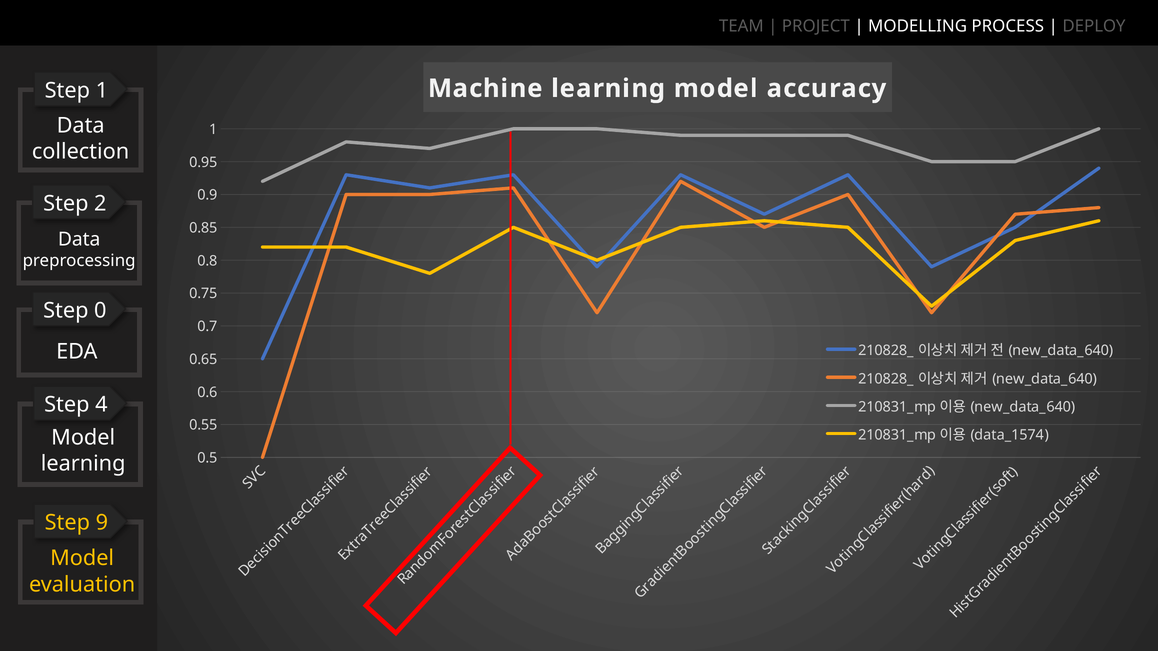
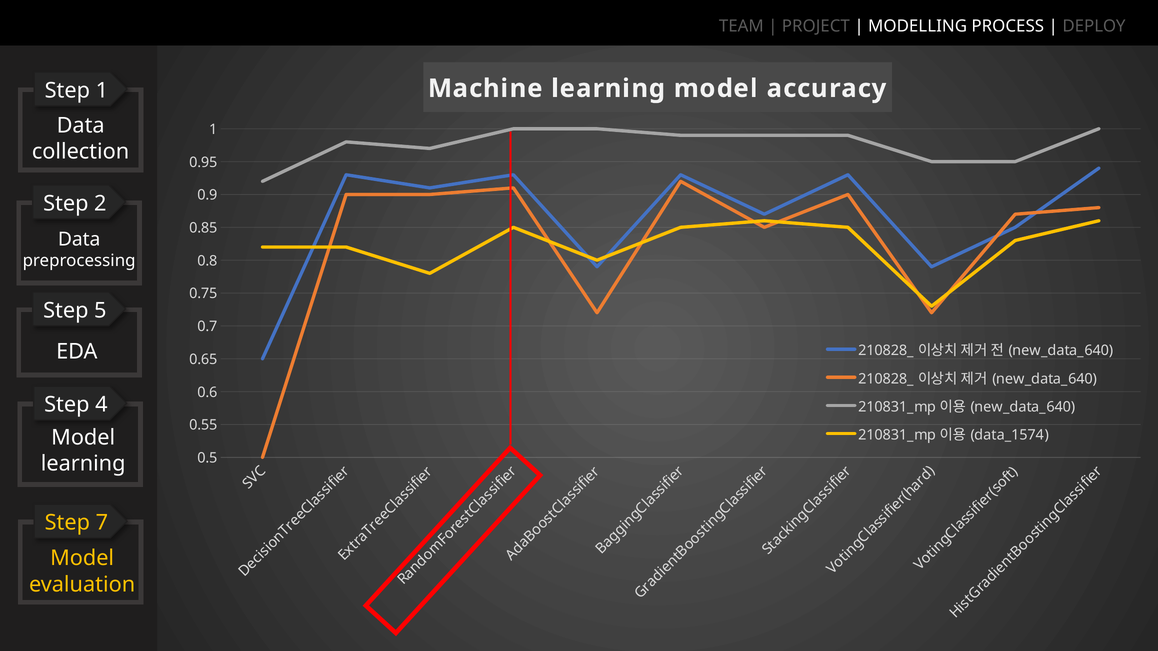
0: 0 -> 5 (100, 311)
9: 9 -> 7 (102, 523)
